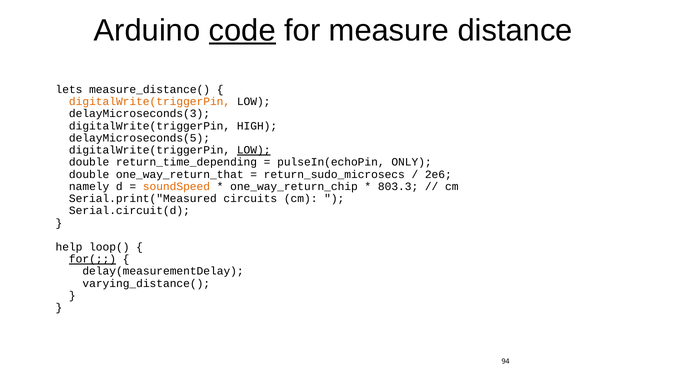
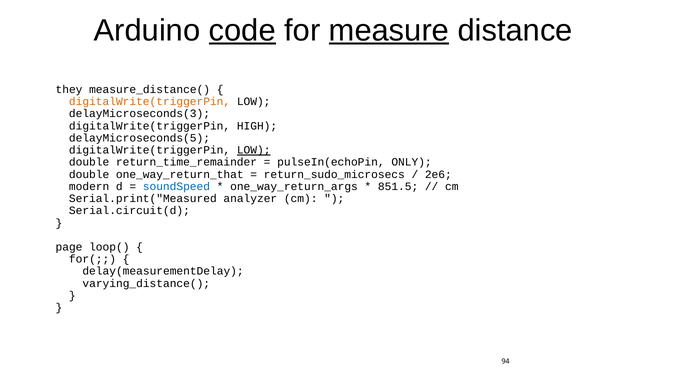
measure underline: none -> present (389, 30)
lets: lets -> they (69, 90)
return_time_depending: return_time_depending -> return_time_remainder (187, 162)
namely: namely -> modern (89, 187)
soundSpeed colour: orange -> blue (176, 187)
one_way_return_chip: one_way_return_chip -> one_way_return_args (294, 187)
803.3: 803.3 -> 851.5 (398, 187)
circuits: circuits -> analyzer (250, 199)
help: help -> page (69, 247)
for( underline: present -> none (92, 259)
